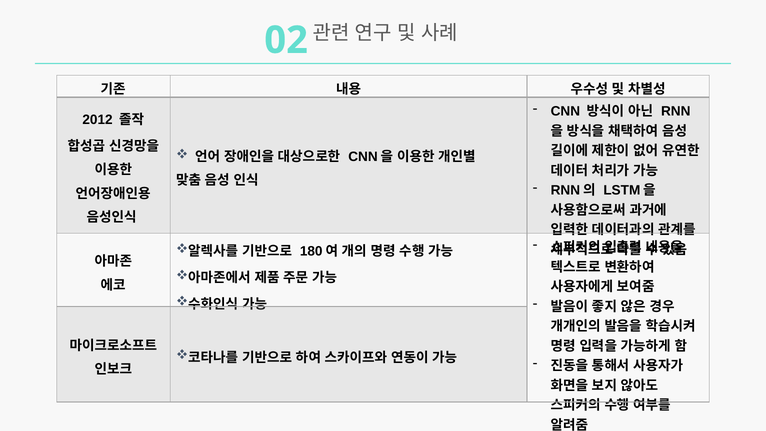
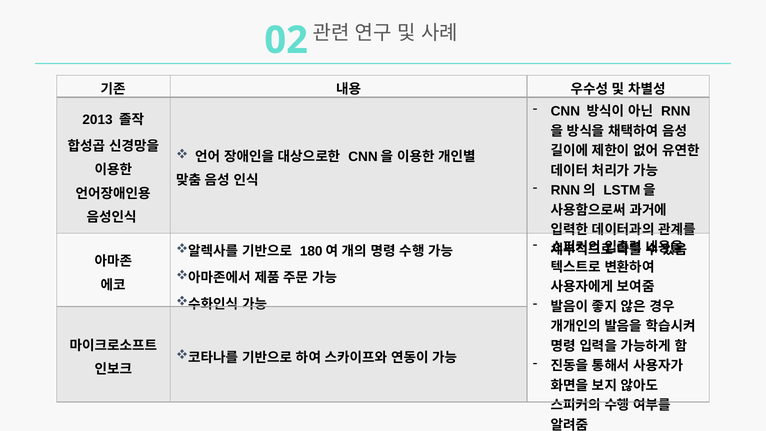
2012: 2012 -> 2013 (98, 120)
